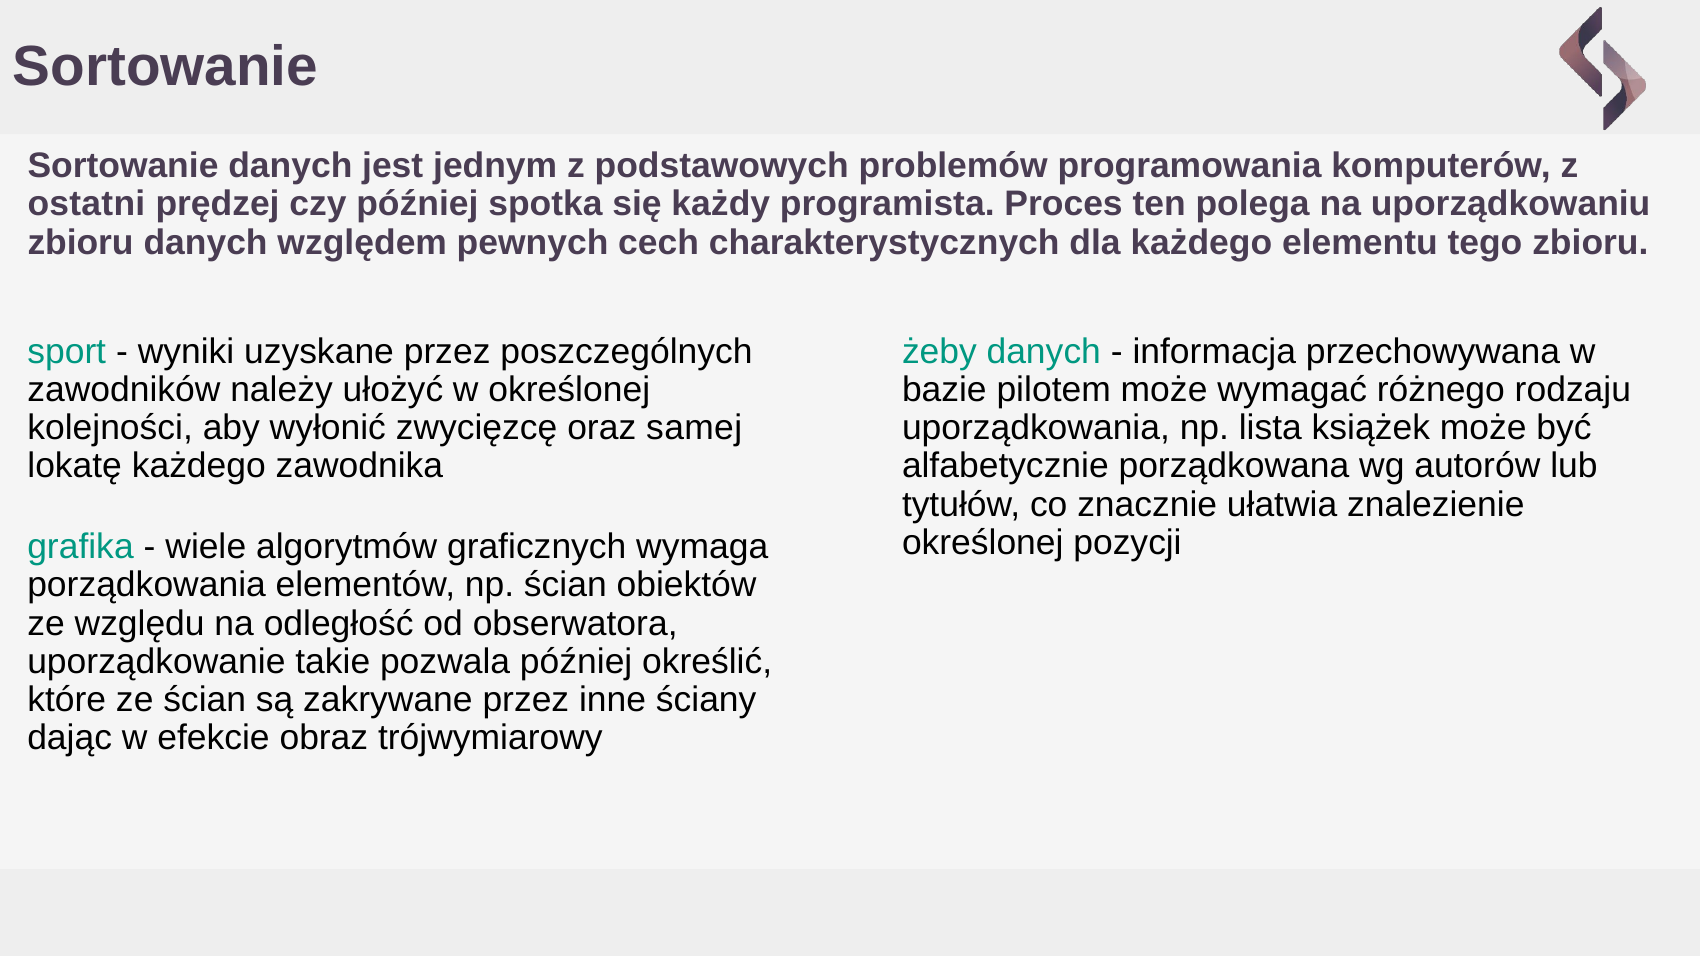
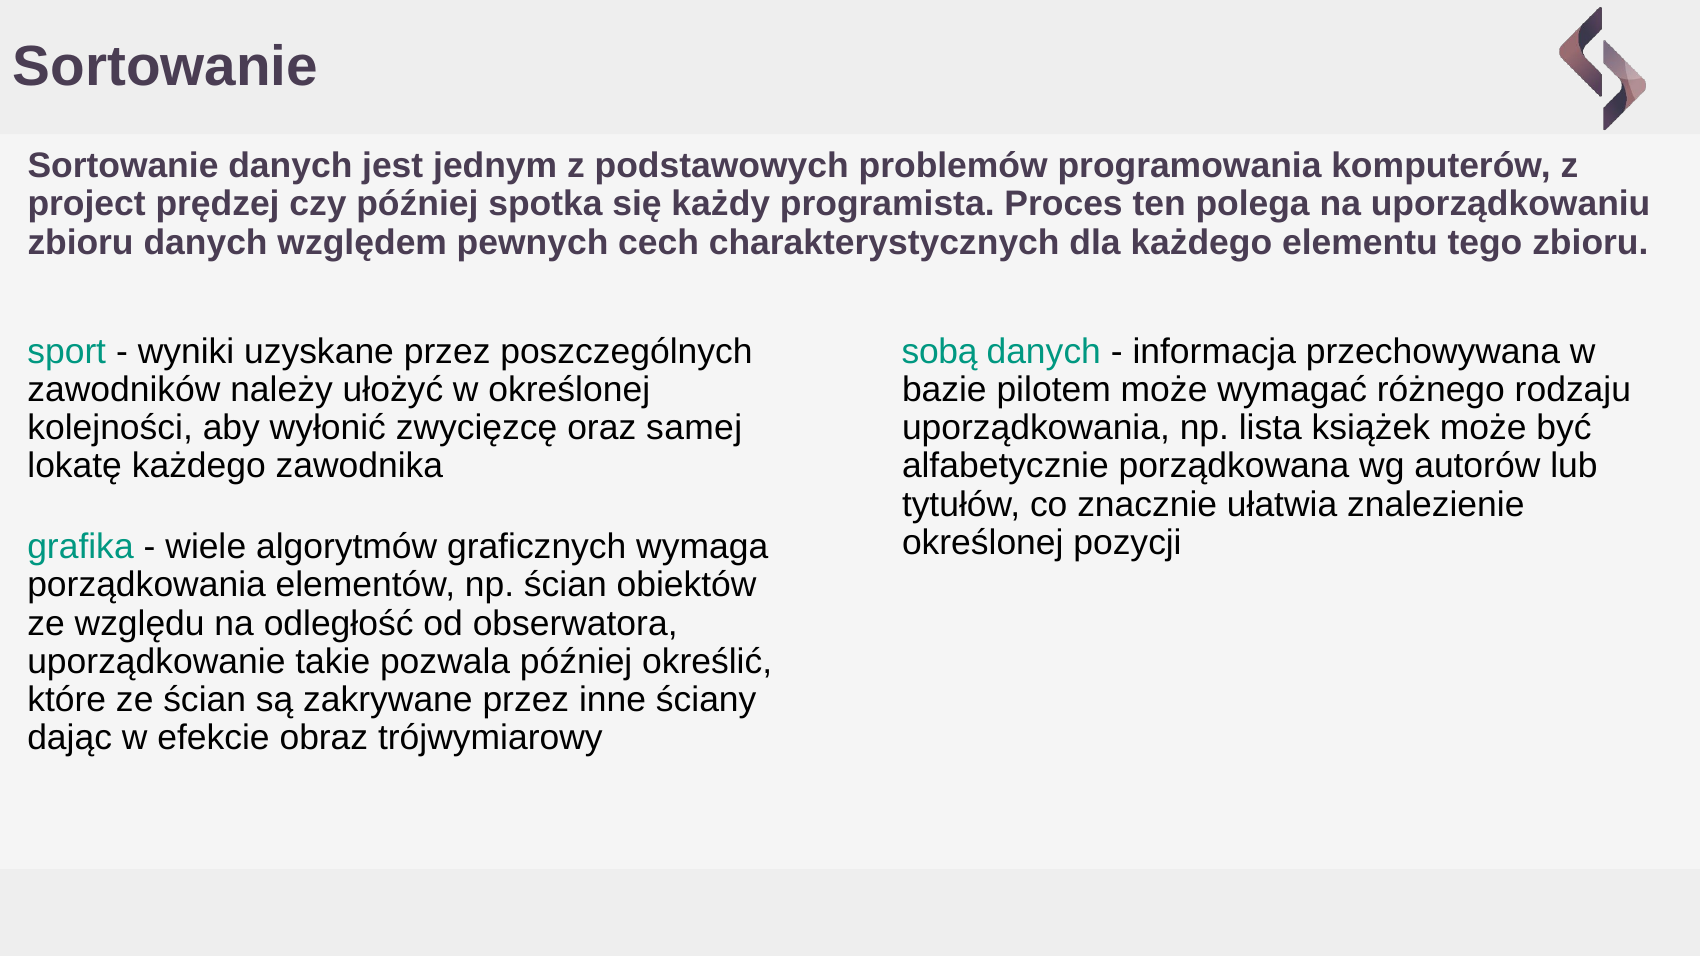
ostatni: ostatni -> project (87, 204)
żeby: żeby -> sobą (940, 352)
